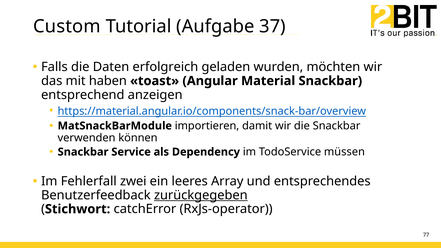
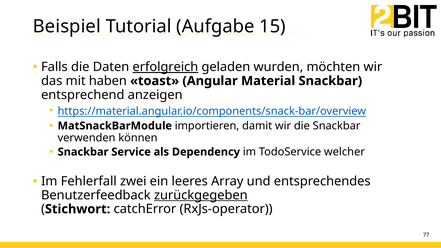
Custom: Custom -> Beispiel (67, 27)
37: 37 -> 15 (272, 27)
erfolgreich underline: none -> present (165, 67)
müssen: müssen -> welcher (344, 152)
